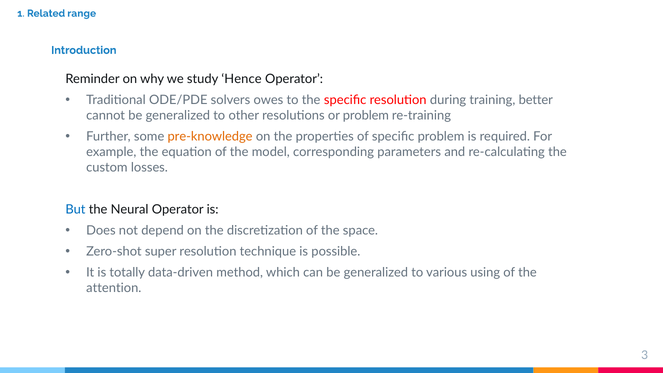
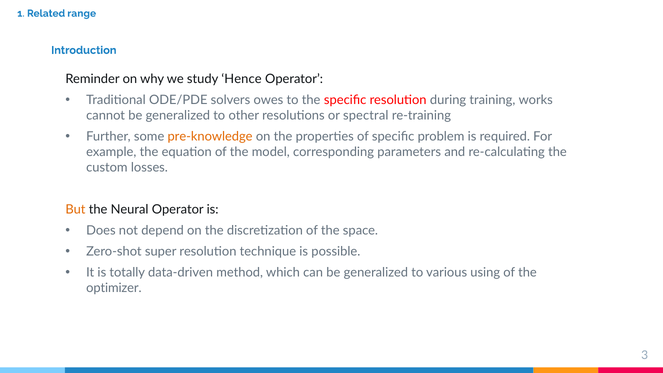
better: better -> works (536, 100)
or problem: problem -> spectral (366, 116)
But colour: blue -> orange (75, 210)
attention: attention -> optimizer (114, 288)
